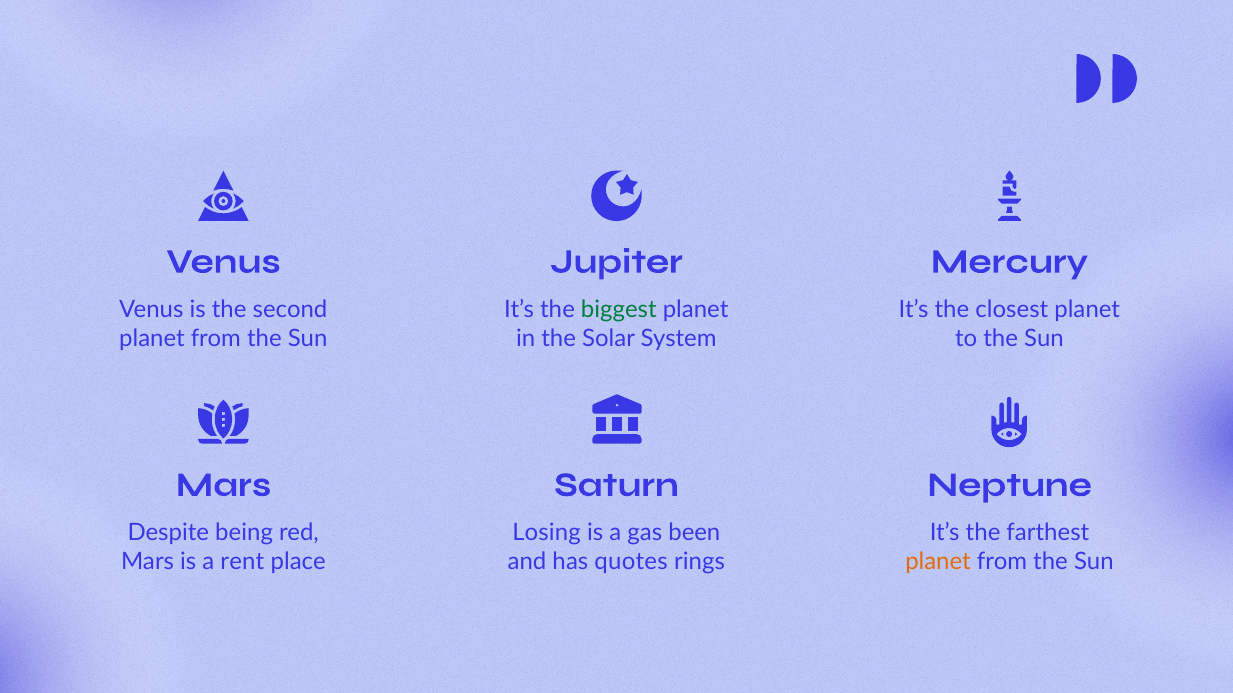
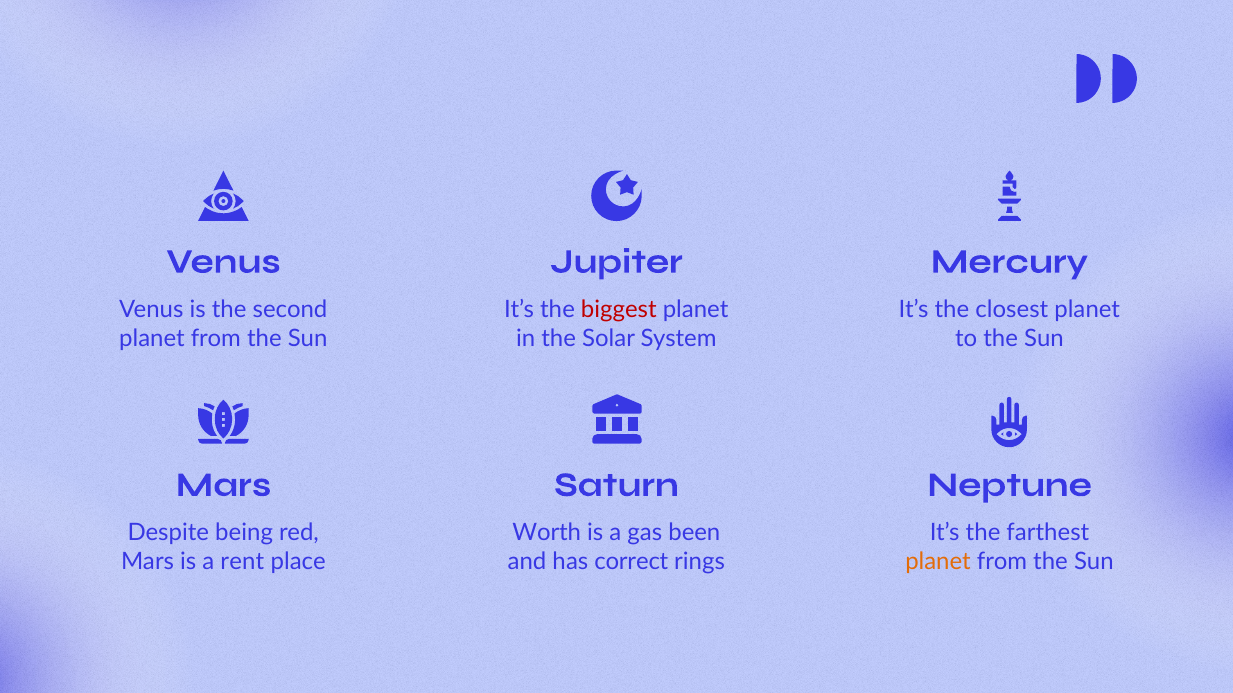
biggest colour: green -> red (619, 310)
Losing: Losing -> Worth (547, 533)
quotes: quotes -> correct (631, 562)
